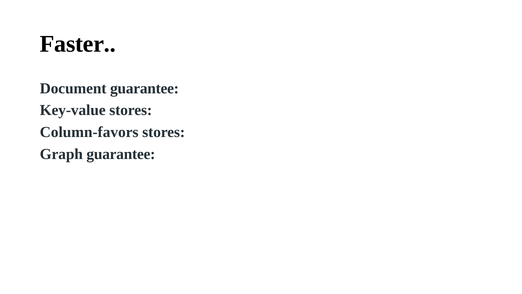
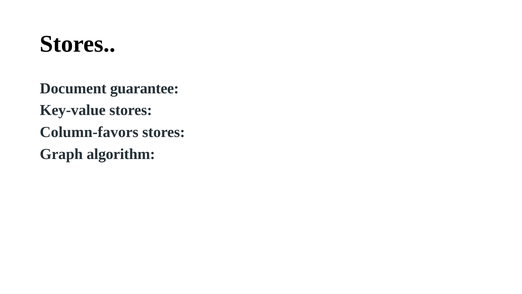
Faster: Faster -> Stores (78, 44)
Graph guarantee: guarantee -> algorithm (121, 154)
